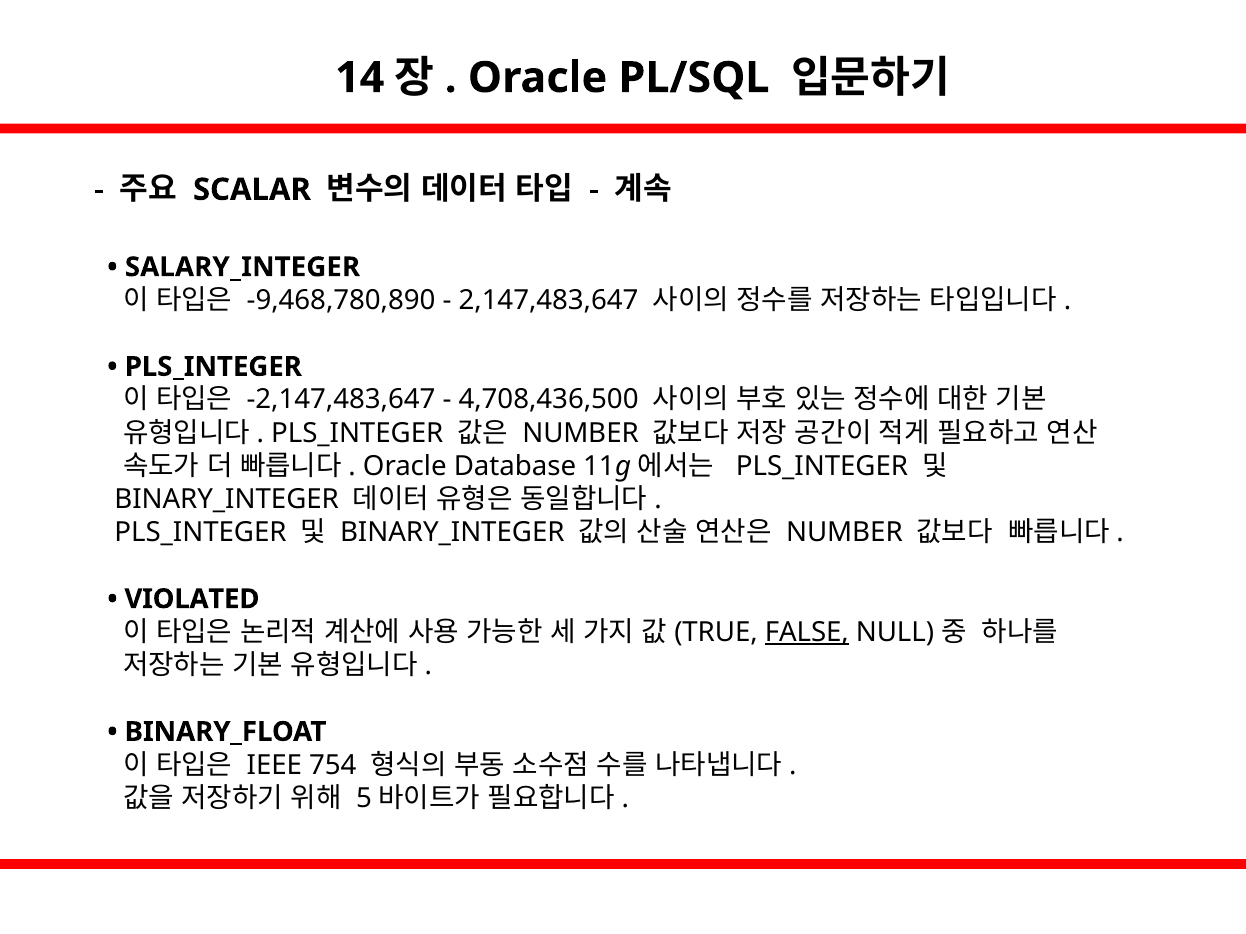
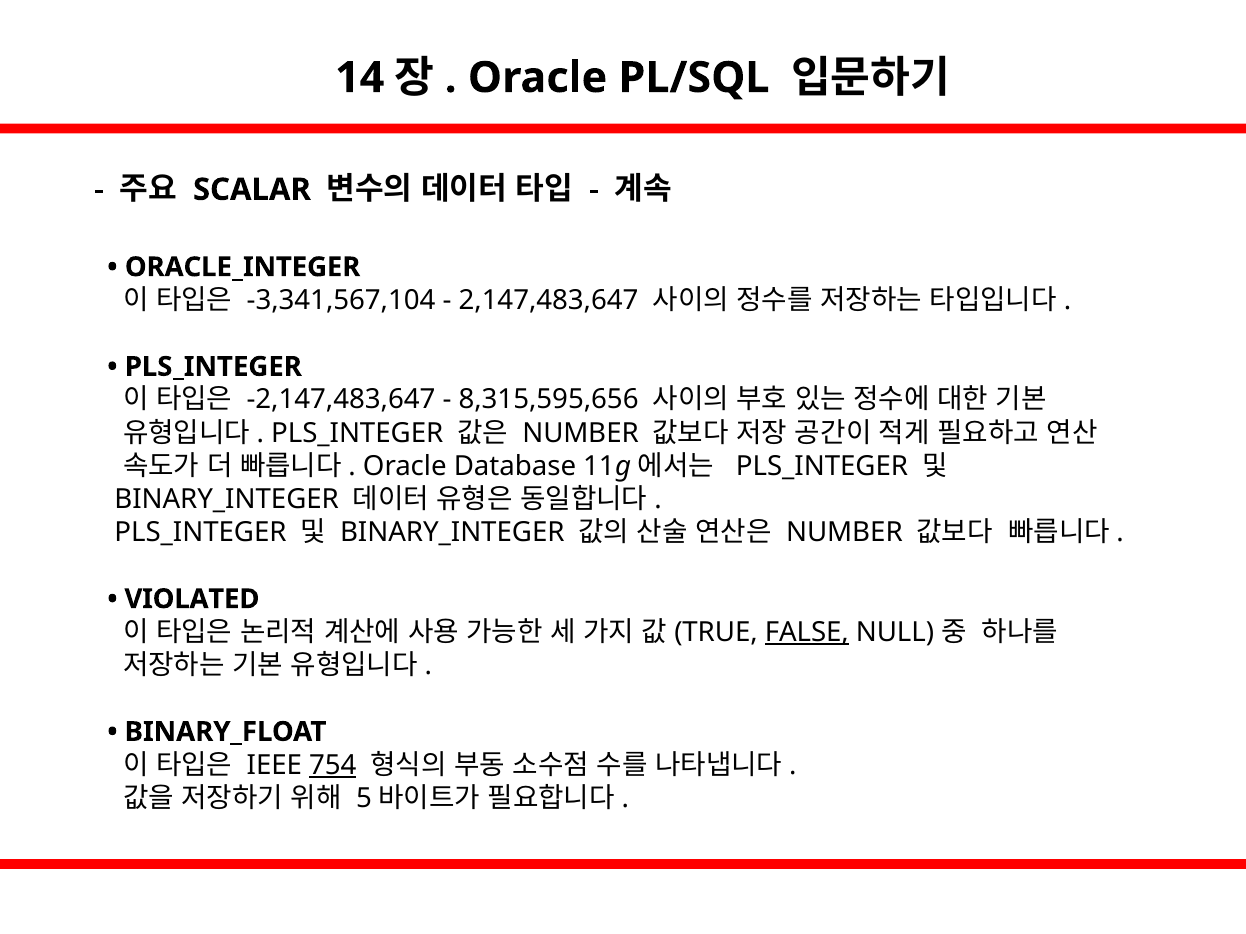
SALARY_INTEGER: SALARY_INTEGER -> ORACLE_INTEGER (243, 267)
-9,468,780,890: -9,468,780,890 -> -3,341,567,104 (341, 300)
4,708,436,500: 4,708,436,500 -> 8,315,595,656 (549, 400)
754 underline: none -> present (333, 765)
